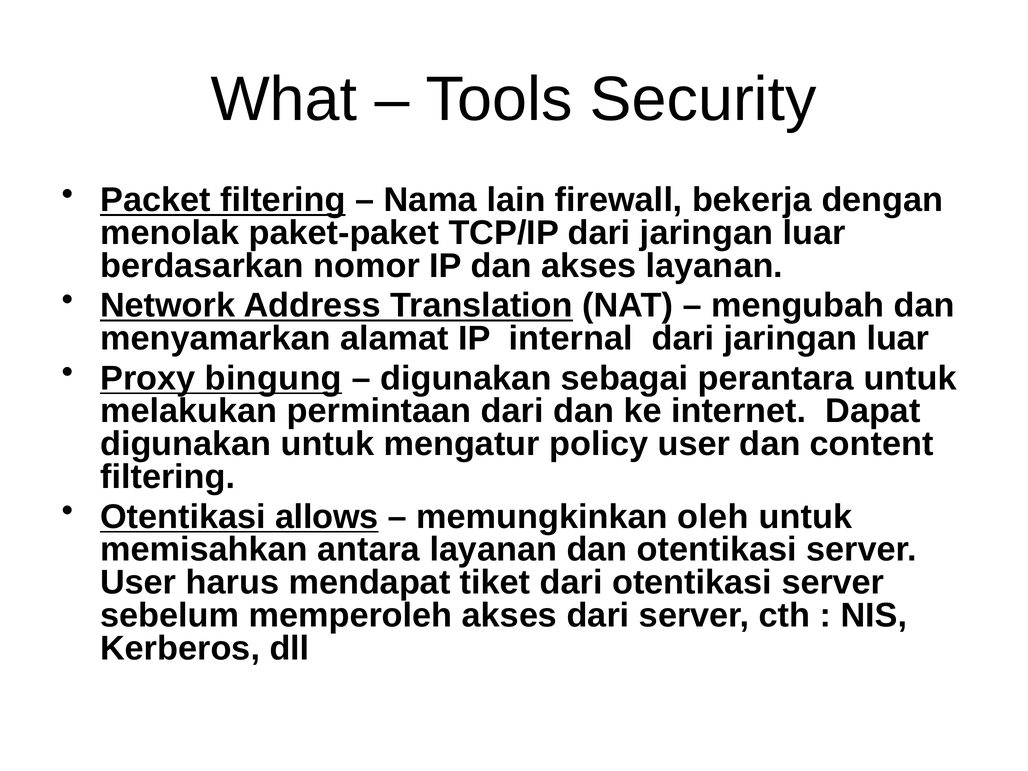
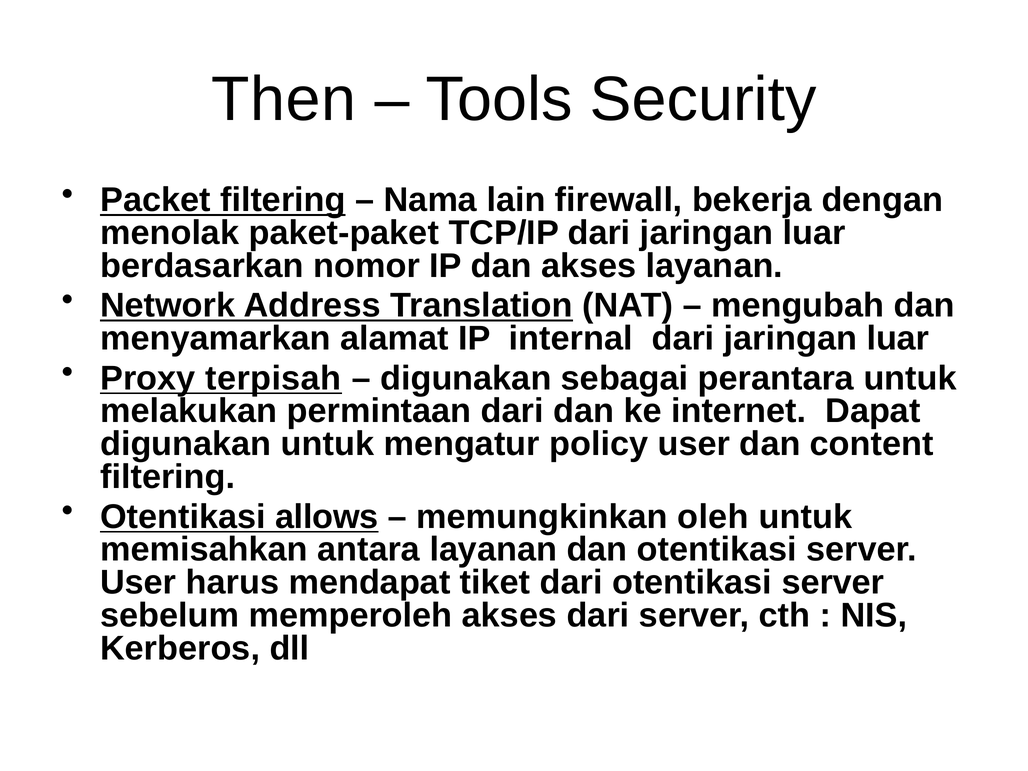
What: What -> Then (284, 100)
bingung: bingung -> terpisah (273, 378)
